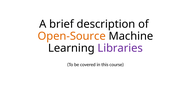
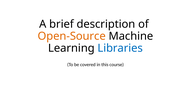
Libraries colour: purple -> blue (120, 48)
